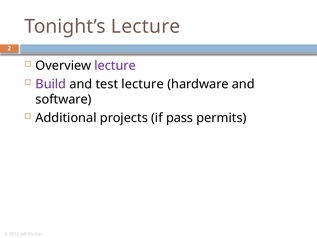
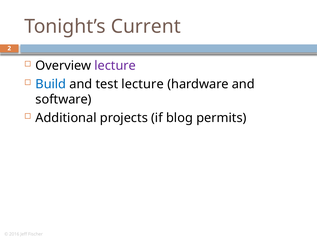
Tonight’s Lecture: Lecture -> Current (146, 26)
Build colour: purple -> blue (51, 84)
pass: pass -> blog (179, 118)
